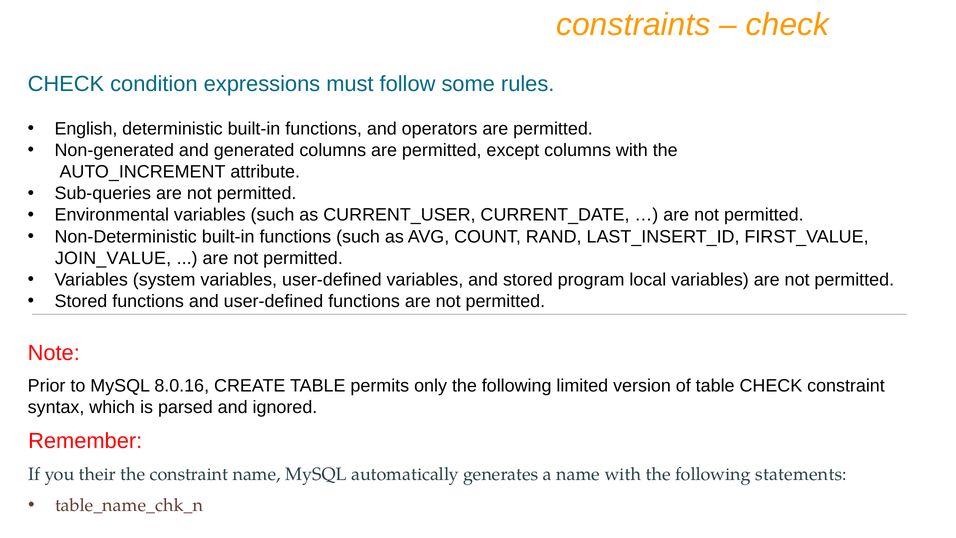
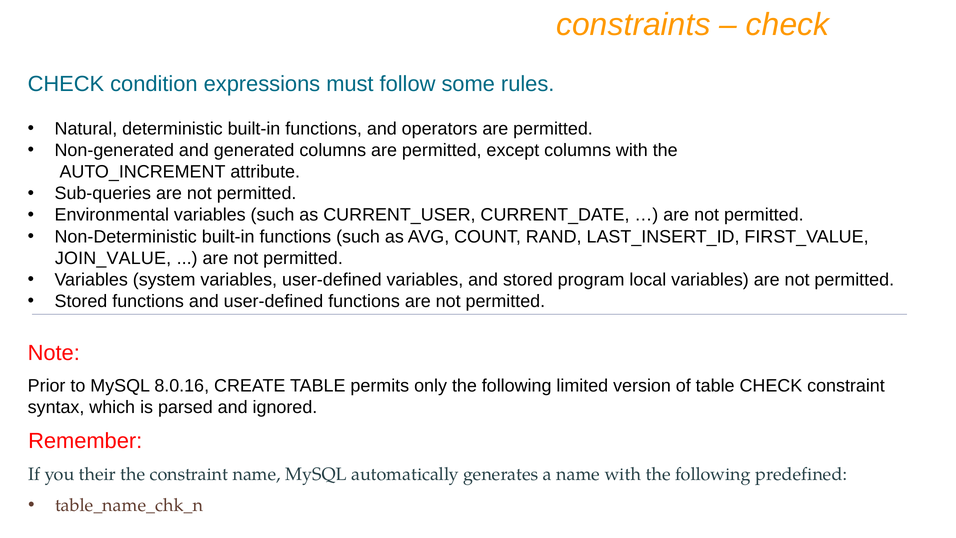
English: English -> Natural (86, 129)
statements: statements -> predefined (801, 474)
